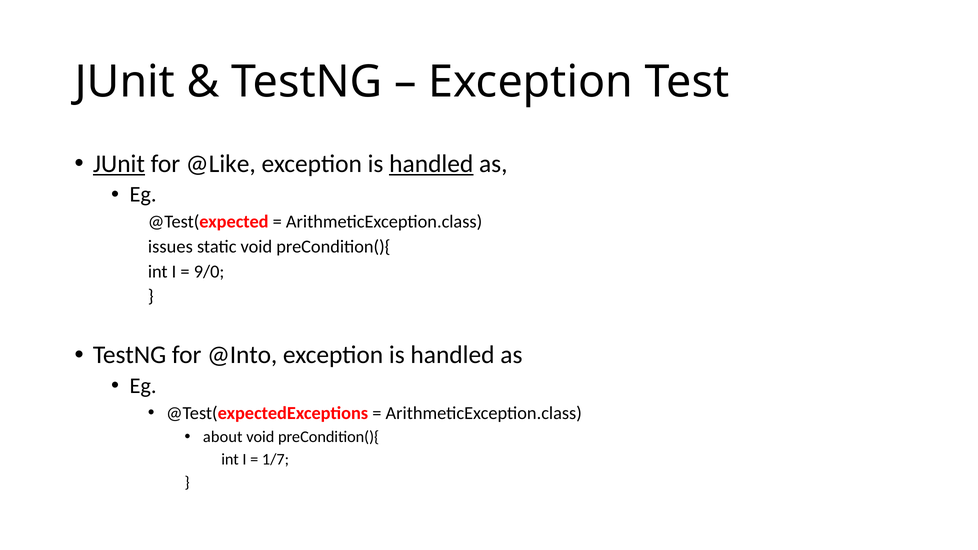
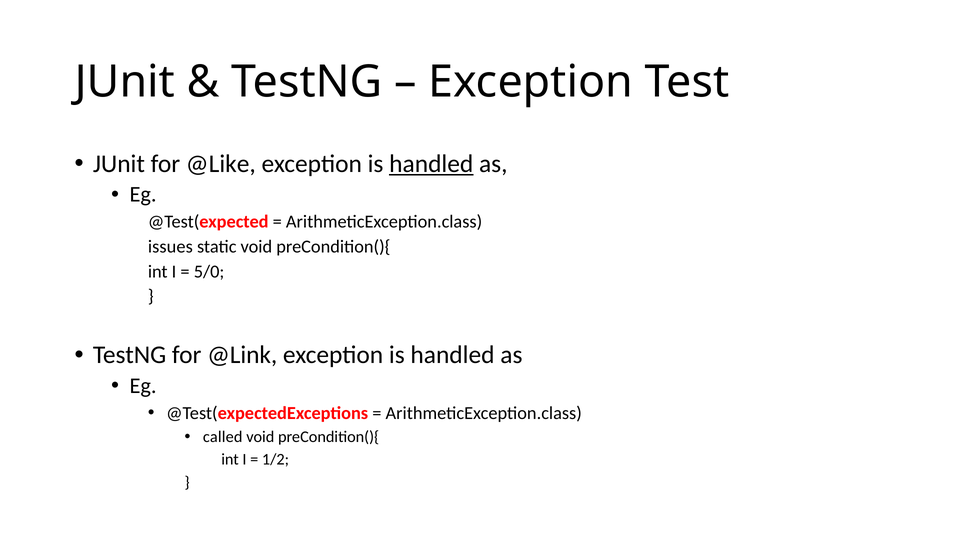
JUnit underline: present -> none (119, 164)
9/0: 9/0 -> 5/0 (209, 272)
@Into: @Into -> @Link (242, 355)
about: about -> called (223, 437)
1/7: 1/7 -> 1/2 (275, 460)
